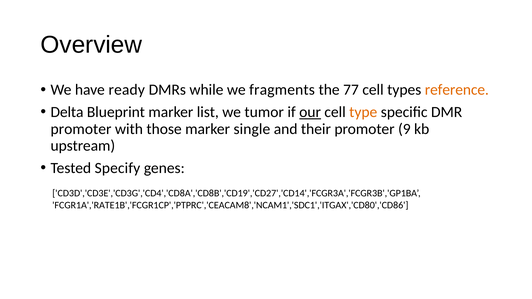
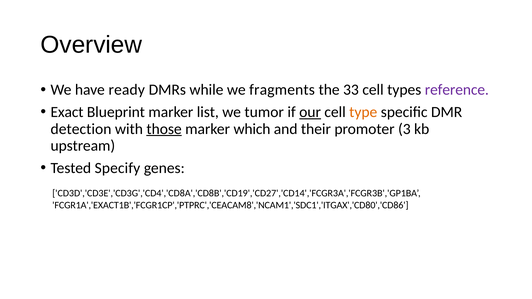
77: 77 -> 33 (351, 90)
reference colour: orange -> purple (457, 90)
Delta: Delta -> Exact (67, 112)
promoter: promoter -> detection (81, 129)
those underline: none -> present (164, 129)
single: single -> which (252, 129)
9: 9 -> 3 (404, 129)
FCGR1A','RATE1B','FCGR1CP','PTPRC','CEACAM8','NCAM1','SDC1','ITGAX','CD80','CD86: FCGR1A','RATE1B','FCGR1CP','PTPRC','CEACAM8','NCAM1','SDC1','ITGAX','CD80','CD86 -> FCGR1A','EXACT1B','FCGR1CP','PTPRC','CEACAM8','NCAM1','SDC1','ITGAX','CD80','CD86 (230, 205)
